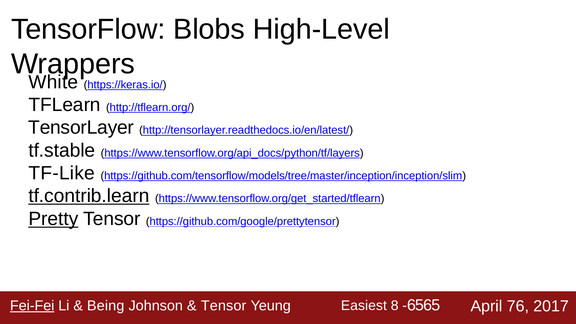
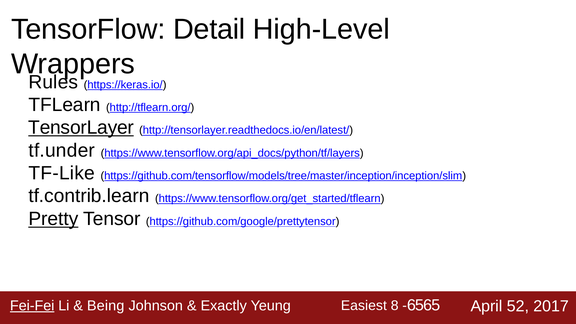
Blobs: Blobs -> Detail (209, 29)
White: White -> Rules (53, 82)
TensorLayer underline: none -> present (81, 128)
tf.stable: tf.stable -> tf.under (62, 150)
tf.contrib.learn underline: present -> none (89, 196)
Tensor: Tensor -> Exactly (224, 306)
76: 76 -> 52 (518, 306)
